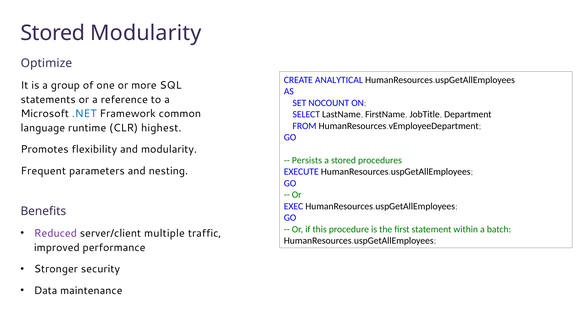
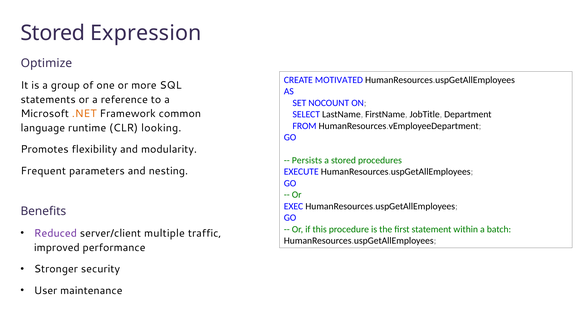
Stored Modularity: Modularity -> Expression (146, 33)
ANALYTICAL: ANALYTICAL -> MOTIVATED (339, 80)
.NET colour: blue -> orange (84, 114)
highest: highest -> looking (161, 128)
Data: Data -> User (46, 291)
